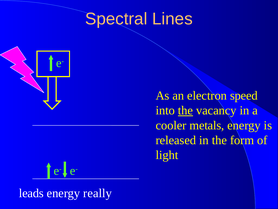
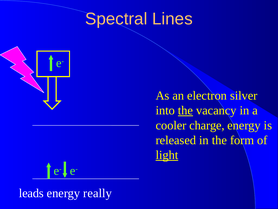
speed: speed -> silver (244, 95)
metals: metals -> charge (207, 125)
light underline: none -> present (167, 155)
